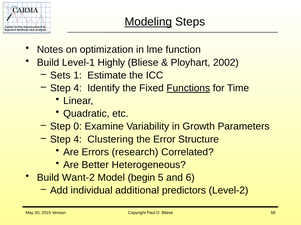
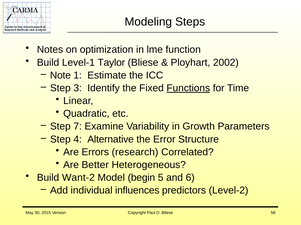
Modeling underline: present -> none (148, 22)
Highly: Highly -> Taylor (111, 63)
Sets: Sets -> Note (60, 76)
4: 4 -> 3 (78, 88)
0: 0 -> 7 (78, 127)
Clustering: Clustering -> Alternative (111, 140)
additional: additional -> influences (137, 191)
